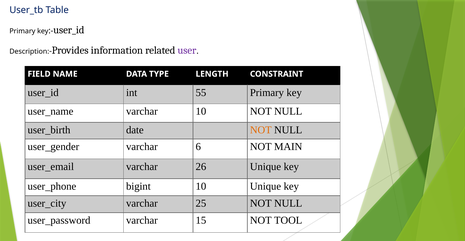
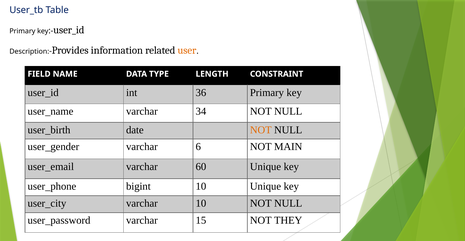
user colour: purple -> orange (187, 50)
55: 55 -> 36 (201, 93)
varchar 10: 10 -> 34 (201, 111)
26: 26 -> 60 (201, 167)
varchar 25: 25 -> 10 (201, 203)
TOOL: TOOL -> THEY (288, 220)
